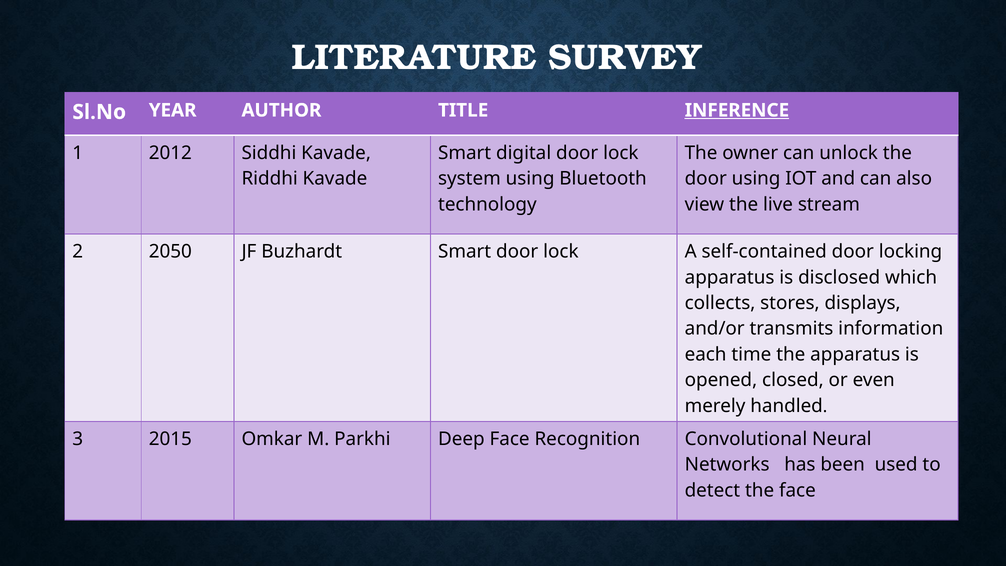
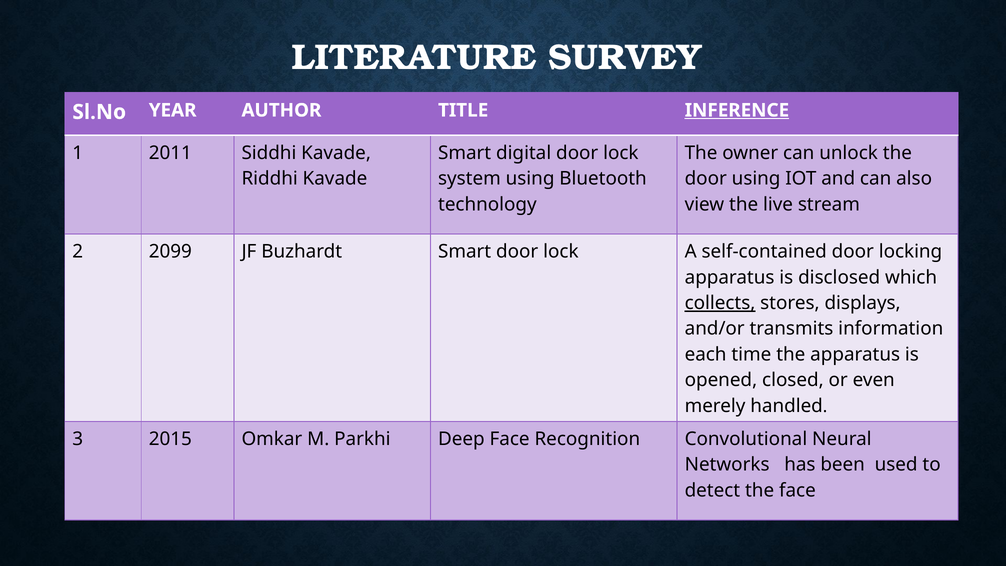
2012: 2012 -> 2011 (170, 153)
2050: 2050 -> 2099 (170, 252)
collects underline: none -> present (720, 303)
